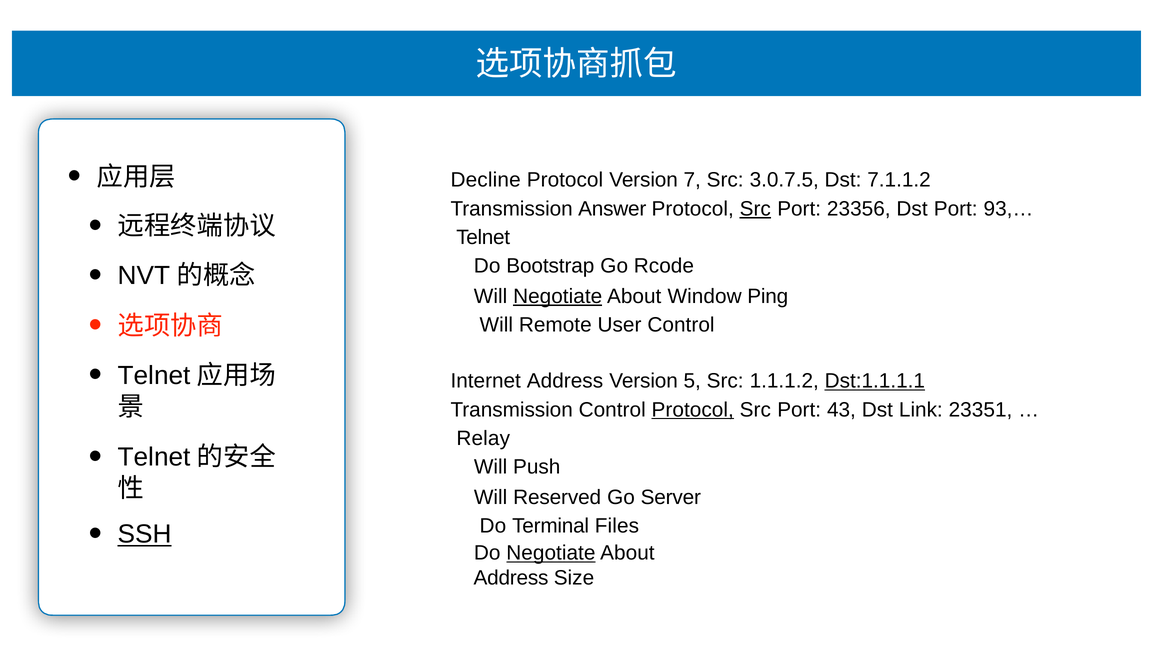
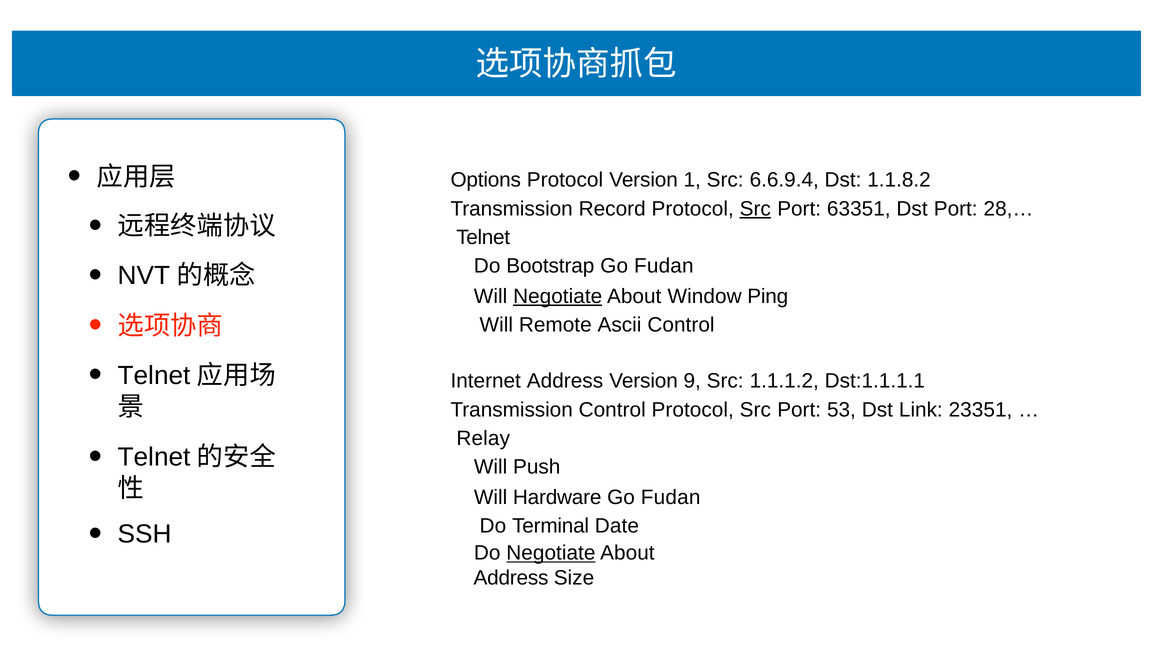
Decline: Decline -> Options (486, 180)
7: 7 -> 1 (692, 180)
3.0.7.5: 3.0.7.5 -> 6.6.9.4 (784, 180)
7.1.1.2: 7.1.1.2 -> 1.1.8.2 (899, 180)
Answer: Answer -> Record (612, 209)
23356: 23356 -> 63351 (859, 209)
93,…: 93,… -> 28,… (1008, 209)
Rcode: Rcode -> Fudan (664, 266)
User: User -> Ascii (619, 325)
5: 5 -> 9 (692, 381)
Dst:1.1.1.1 underline: present -> none (875, 381)
Protocol underline: present -> none (693, 409)
43: 43 -> 53 (841, 409)
Reserved: Reserved -> Hardware (557, 497)
Server: Server -> Fudan (671, 497)
SSH underline: present -> none (145, 534)
Files: Files -> Date (617, 526)
